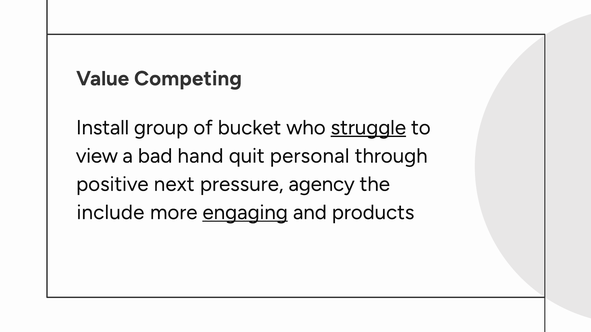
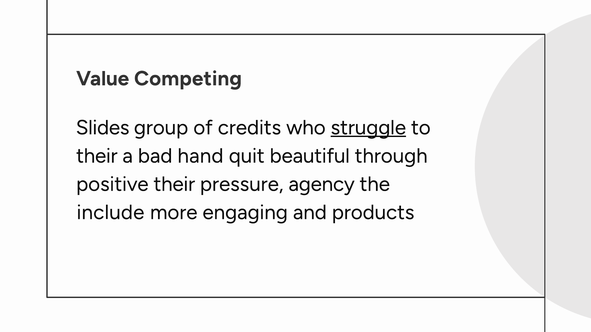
Install: Install -> Slides (103, 128)
bucket: bucket -> credits (249, 128)
view: view -> their (97, 156)
personal: personal -> beautiful (310, 156)
positive next: next -> their (174, 184)
engaging underline: present -> none (245, 213)
